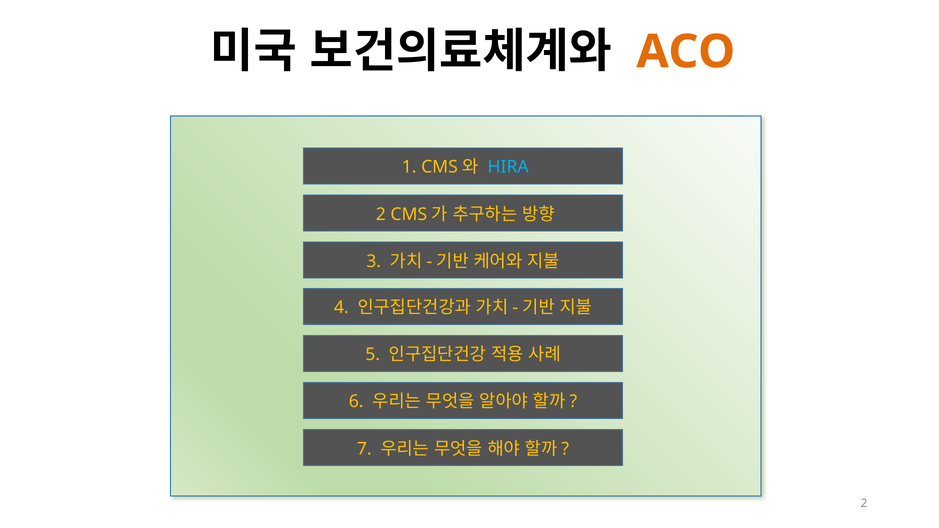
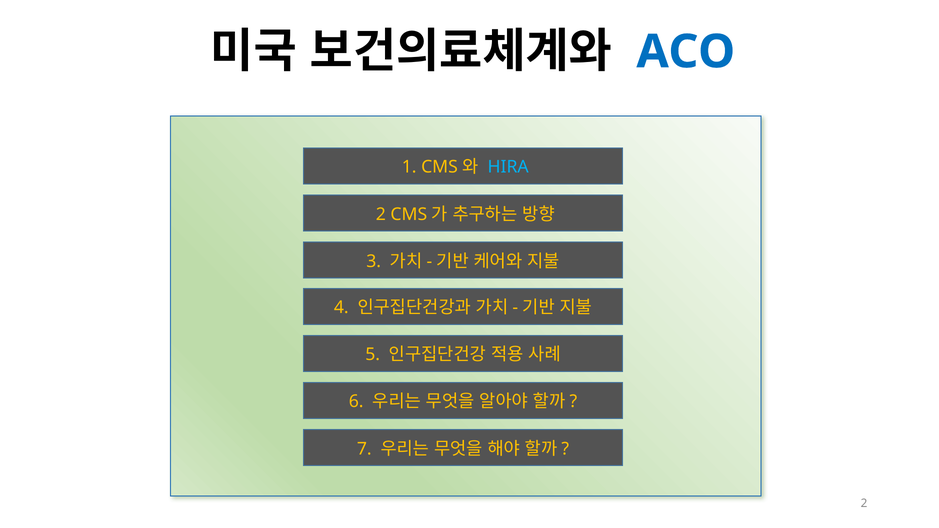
ACO colour: orange -> blue (686, 52)
